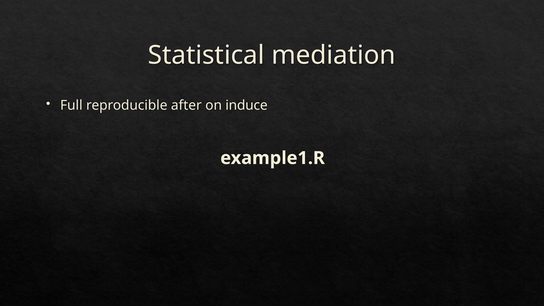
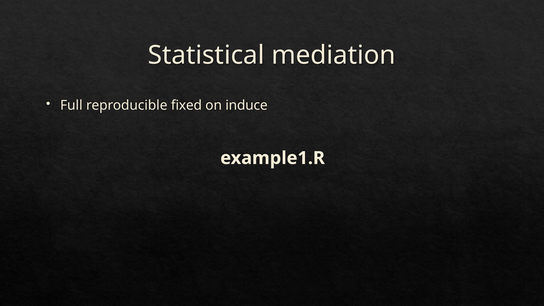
after: after -> fixed (186, 105)
